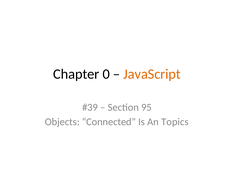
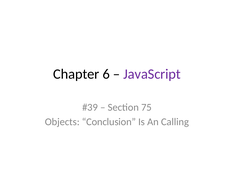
0: 0 -> 6 (106, 74)
JavaScript colour: orange -> purple (152, 74)
95: 95 -> 75 (146, 108)
Connected: Connected -> Conclusion (109, 122)
Topics: Topics -> Calling (175, 122)
